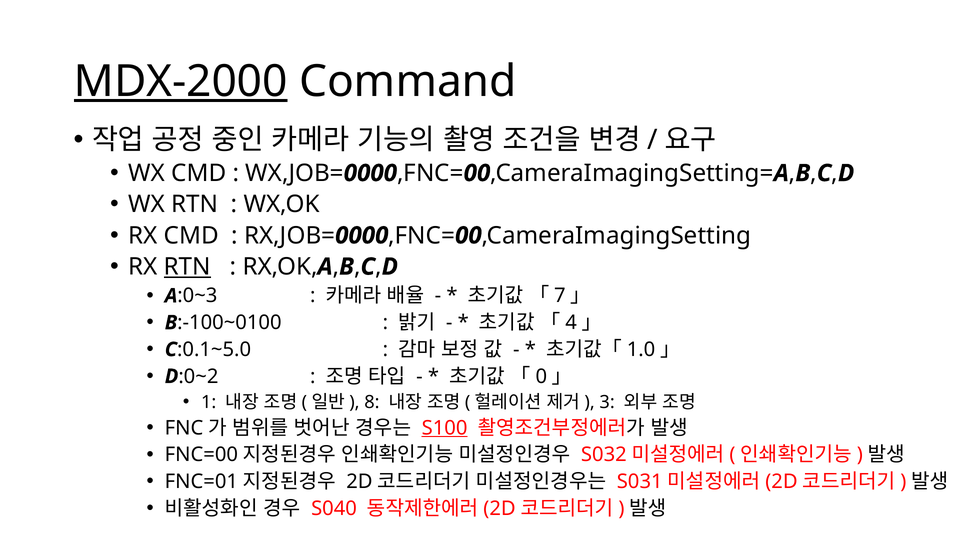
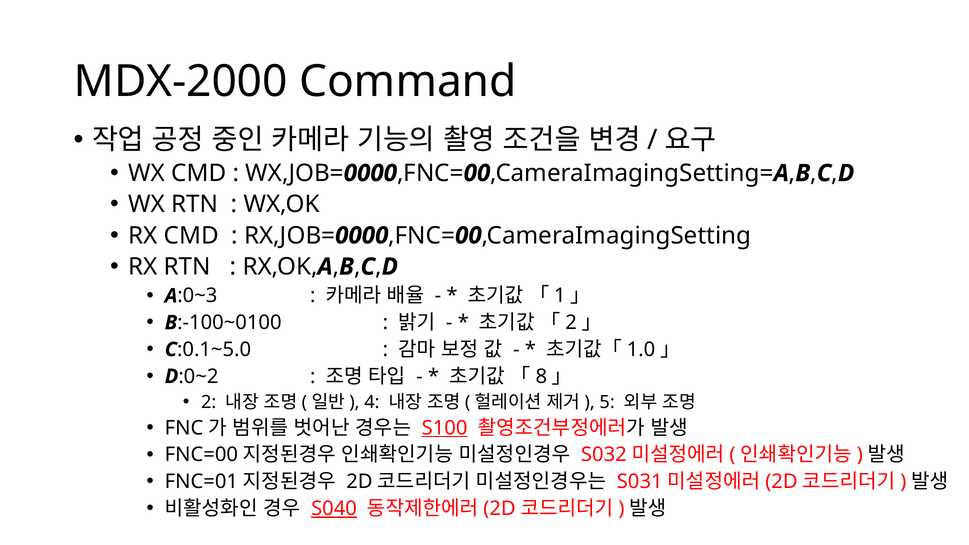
MDX-2000 underline: present -> none (181, 81)
RTN underline: present -> none (187, 267)
7: 7 -> 1 (560, 296)
4: 4 -> 2 (571, 323)
0: 0 -> 8 (541, 376)
1: 1 -> 2 (209, 402)
8: 8 -> 4 (372, 402)
3: 3 -> 5 (607, 402)
S040 underline: none -> present (334, 509)
